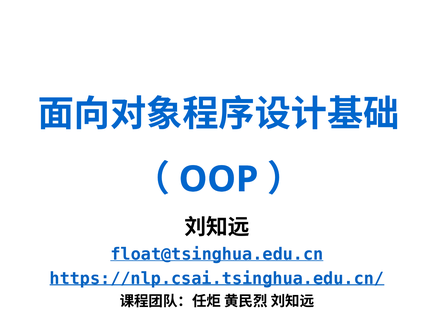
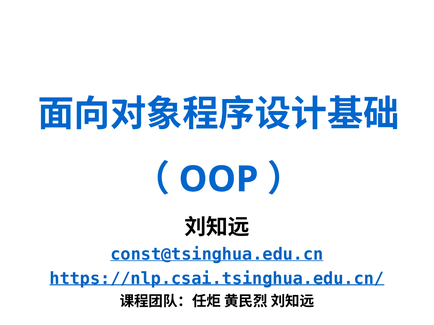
float@tsinghua.edu.cn: float@tsinghua.edu.cn -> const@tsinghua.edu.cn (217, 255)
